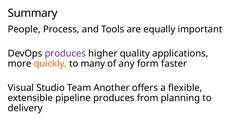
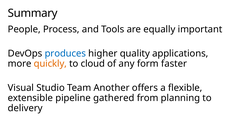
produces colour: purple -> blue (65, 53)
many: many -> cloud (93, 64)
pipeline produces: produces -> gathered (114, 98)
